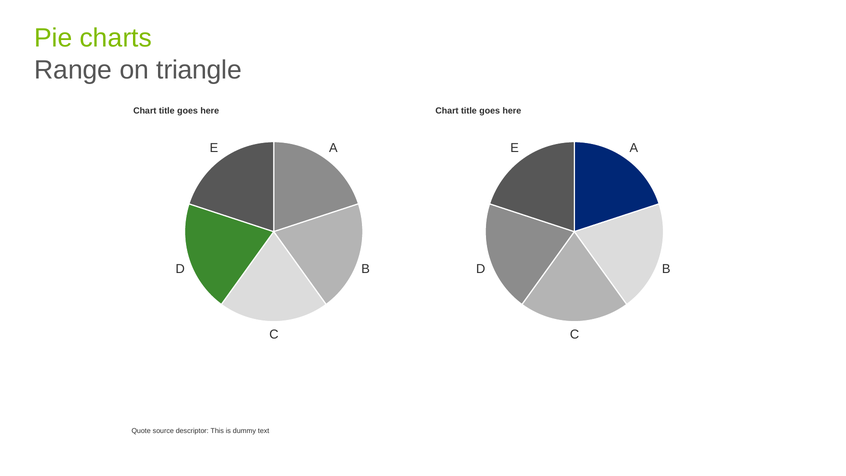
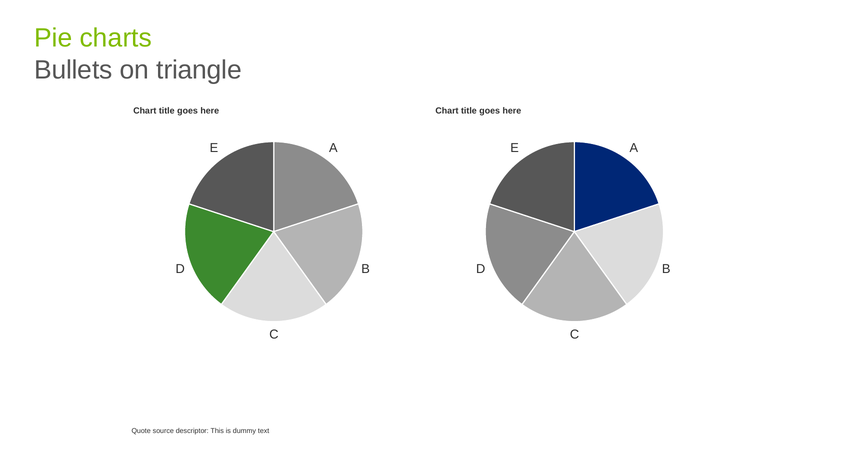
Range: Range -> Bullets (73, 70)
